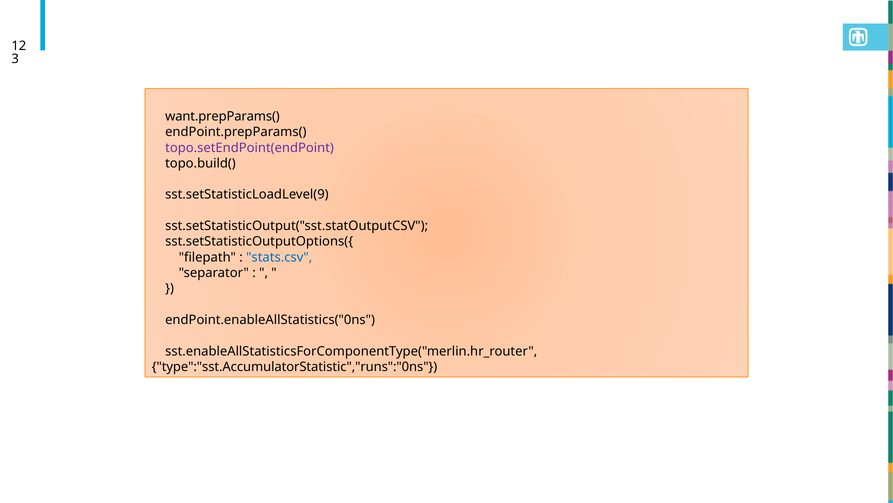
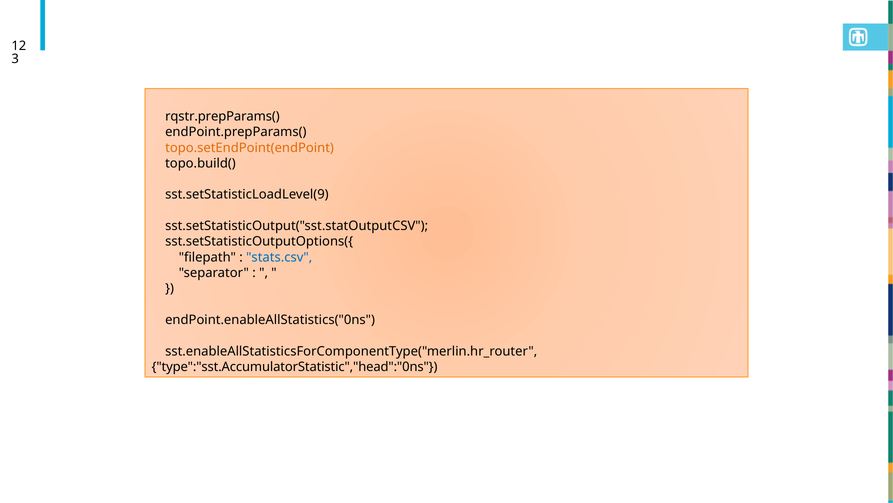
want.prepParams(: want.prepParams( -> rqstr.prepParams( (222, 116)
topo.setEndPoint(endPoint colour: purple -> orange (250, 148)
type":"sst.AccumulatorStatistic","runs":"0ns: type":"sst.AccumulatorStatistic","runs":"0ns -> type":"sst.AccumulatorStatistic","head":"0ns (295, 366)
